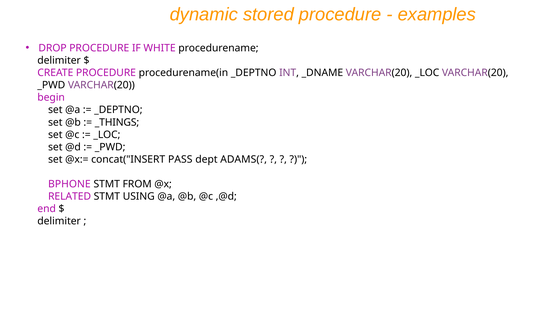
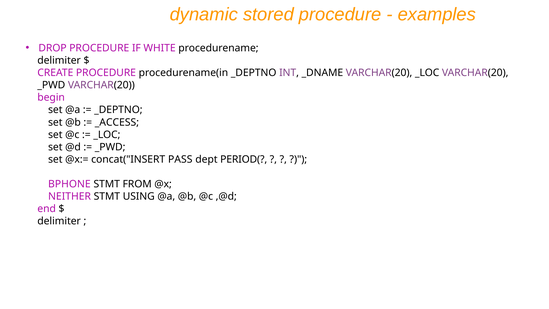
_THINGS: _THINGS -> _ACCESS (117, 122)
ADAMS(: ADAMS( -> PERIOD( (244, 159)
RELATED: RELATED -> NEITHER (70, 196)
